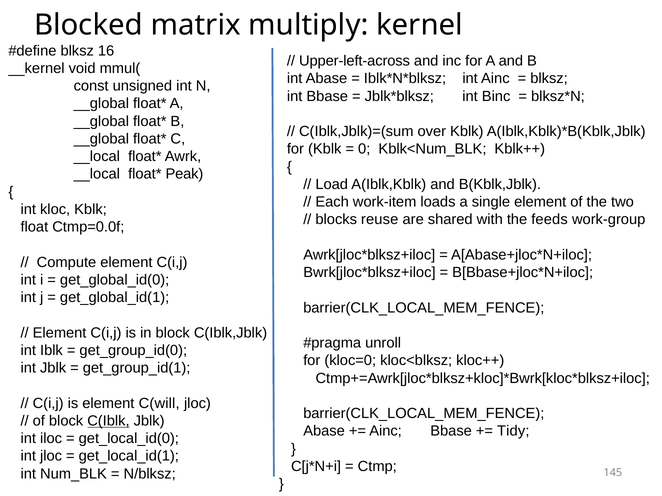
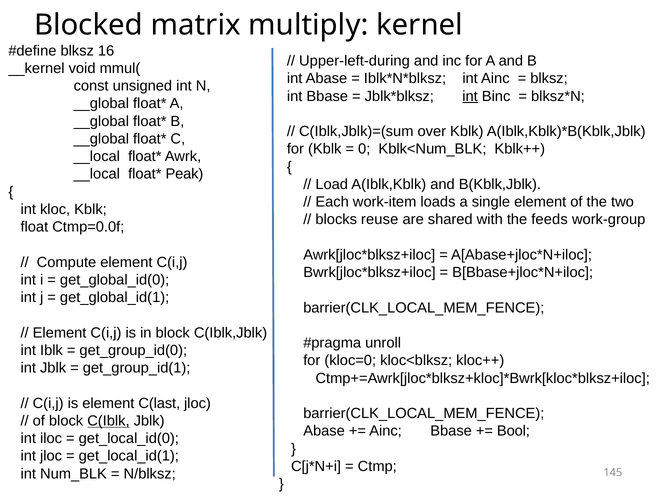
Upper-left-across: Upper-left-across -> Upper-left-during (354, 61)
int underline: none -> present (470, 96)
C(will: C(will -> C(last (159, 404)
Tidy: Tidy -> Bool (513, 432)
